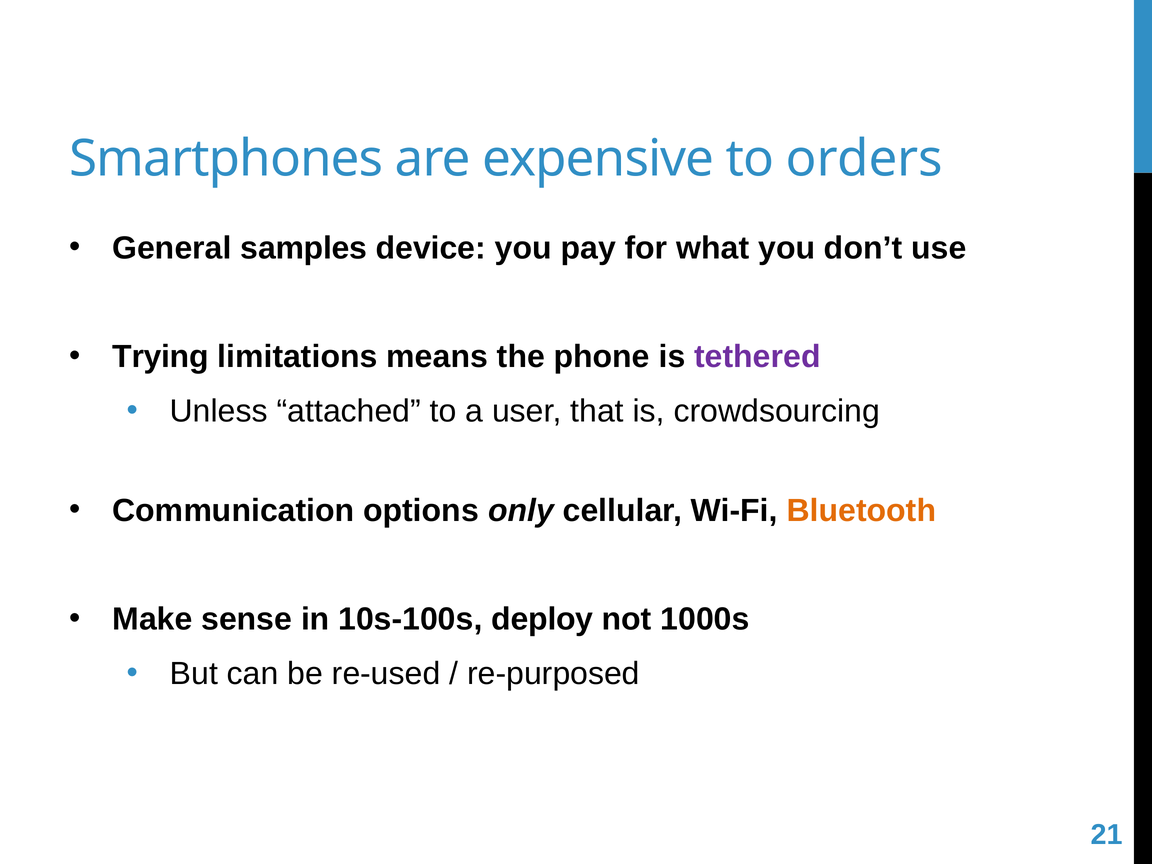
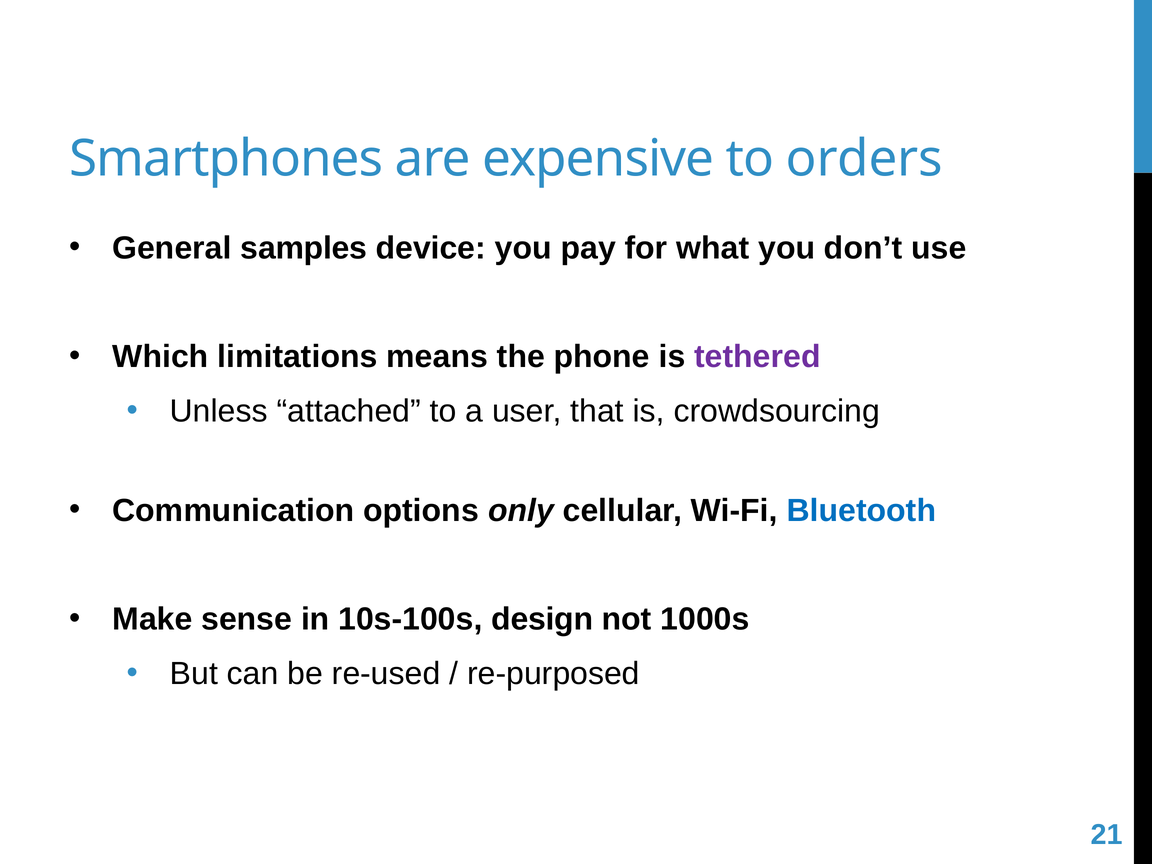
Trying: Trying -> Which (160, 357)
Bluetooth colour: orange -> blue (861, 511)
deploy: deploy -> design (542, 619)
